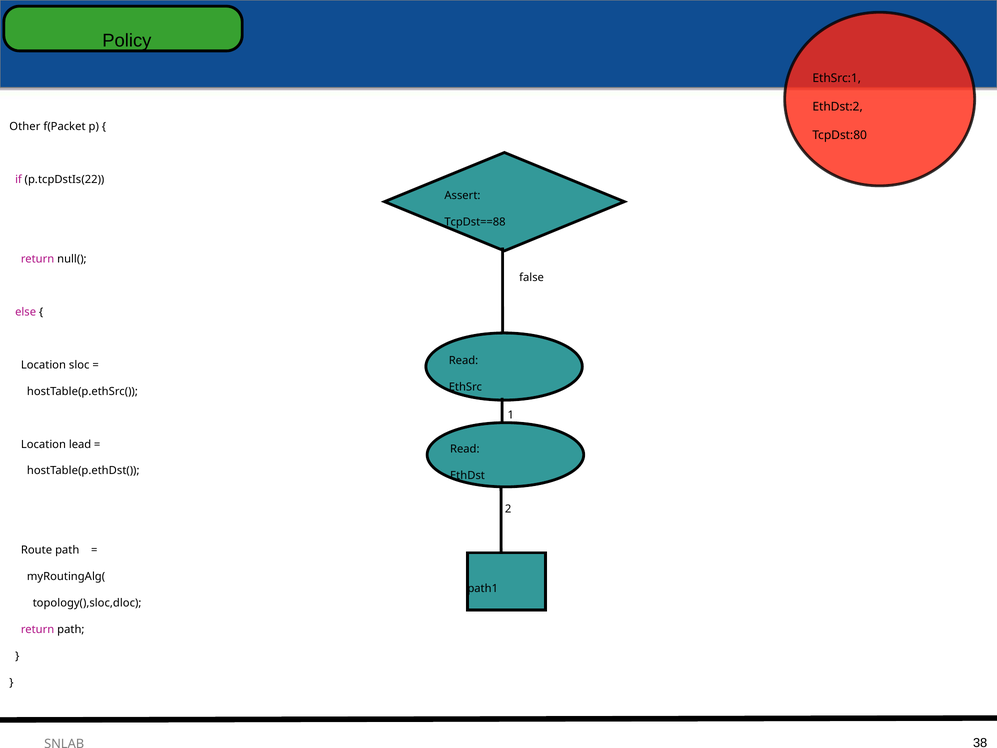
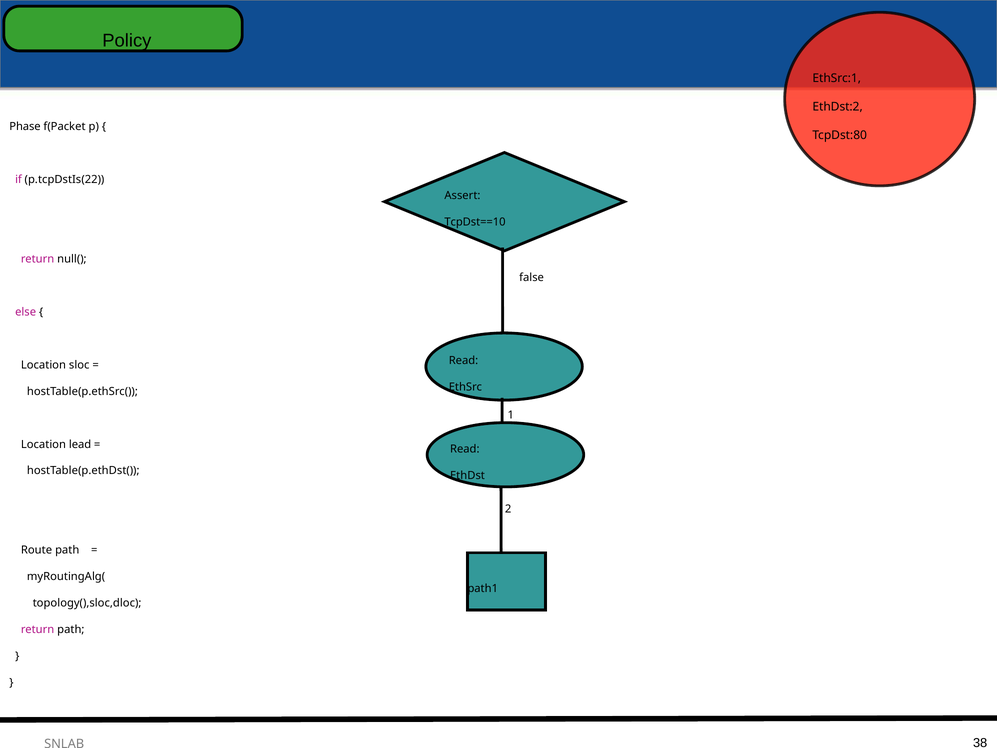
Other: Other -> Phase (25, 127)
TcpDst==88: TcpDst==88 -> TcpDst==10 (475, 222)
